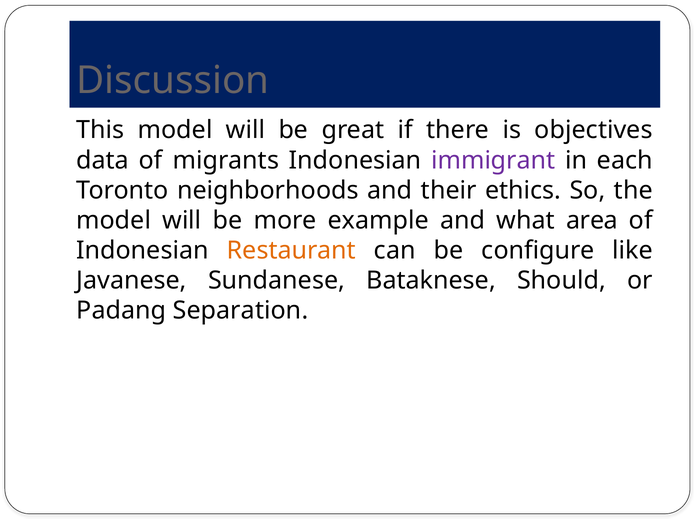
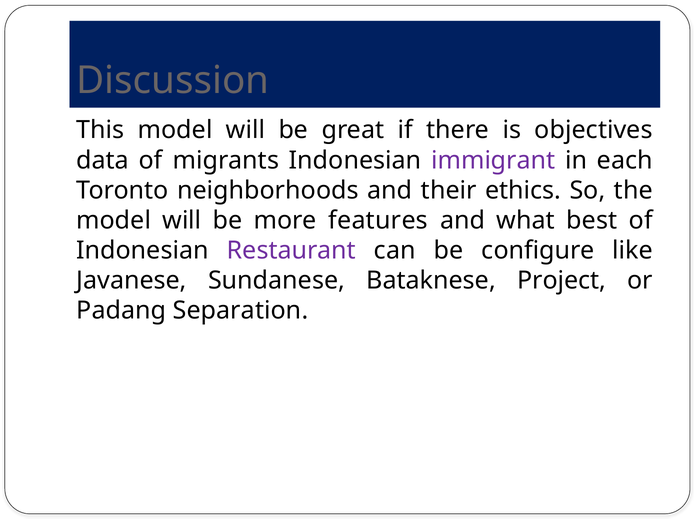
example: example -> features (378, 221)
area: area -> best (592, 221)
Restaurant colour: orange -> purple (291, 251)
Should: Should -> Project (562, 281)
